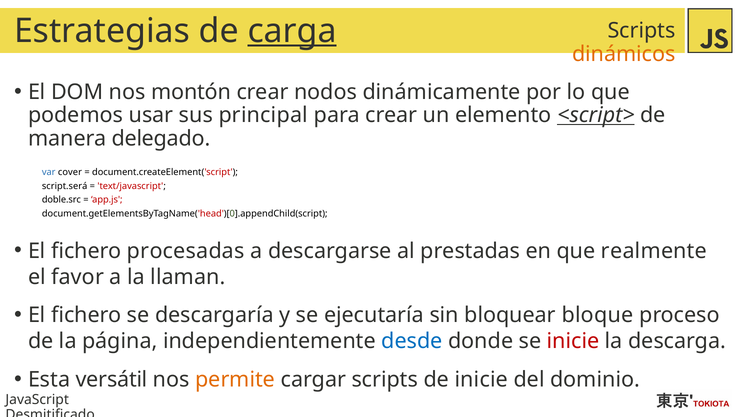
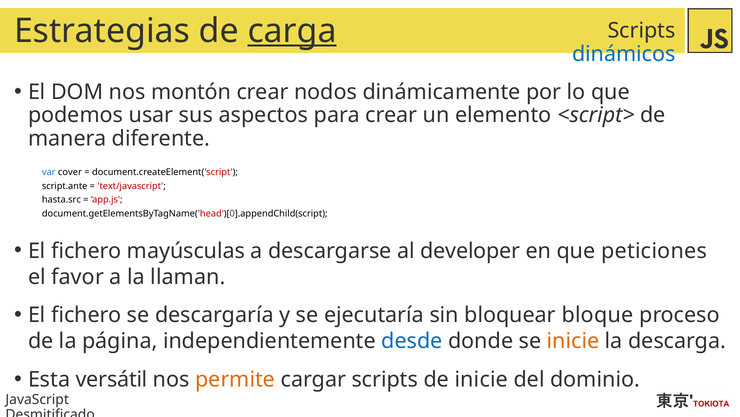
dinámicos colour: orange -> blue (624, 54)
principal: principal -> aspectos (263, 115)
<script> underline: present -> none (596, 115)
delegado: delegado -> diferente (161, 138)
script.será: script.será -> script.ante (65, 186)
doble.src: doble.src -> hasta.src (61, 200)
procesadas: procesadas -> mayúsculas (186, 251)
prestadas: prestadas -> developer (470, 251)
realmente: realmente -> peticiones (654, 251)
inicie colour: red -> orange (573, 341)
